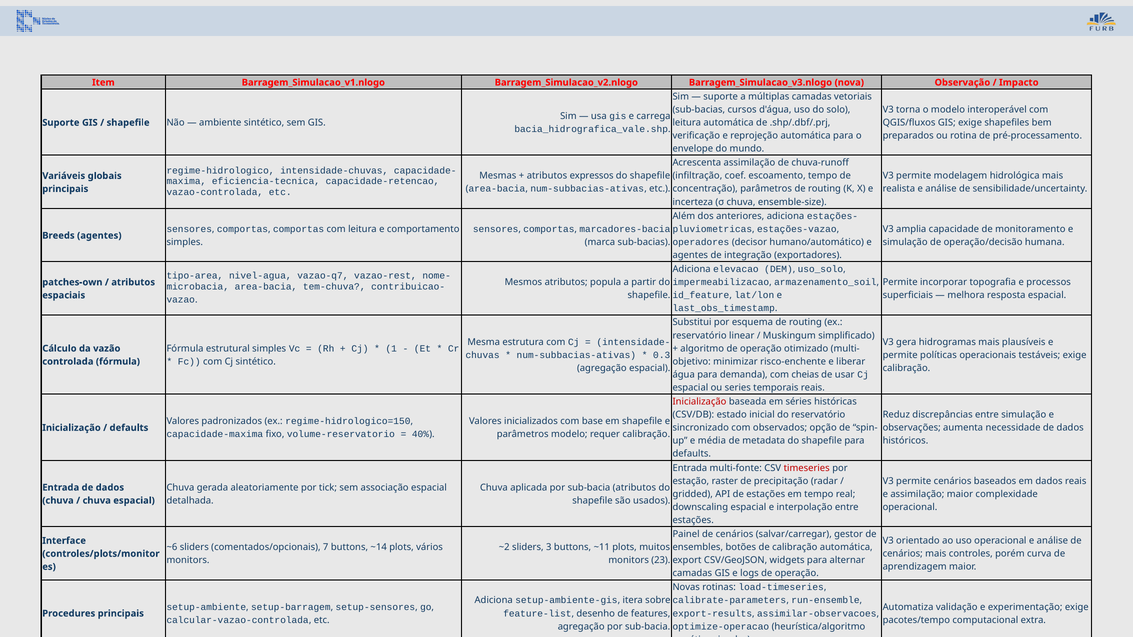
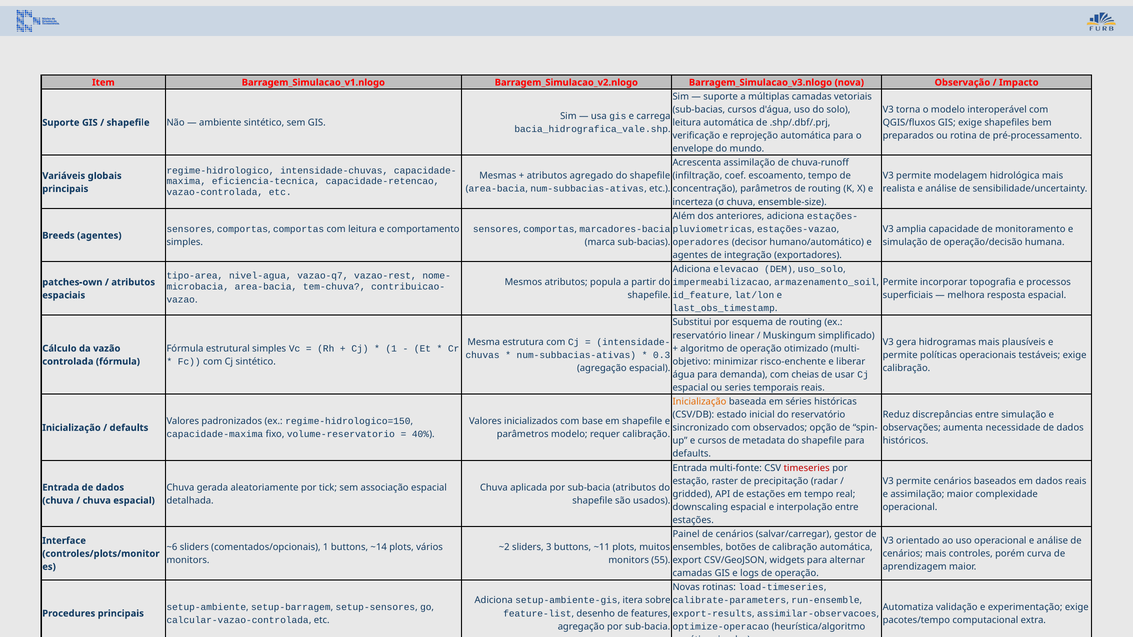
expressos: expressos -> agregado (591, 176)
Inicialização colour: red -> orange (699, 402)
e média: média -> cursos (712, 441)
comentados/opcionais 7: 7 -> 1 (326, 547)
23: 23 -> 55 (661, 560)
